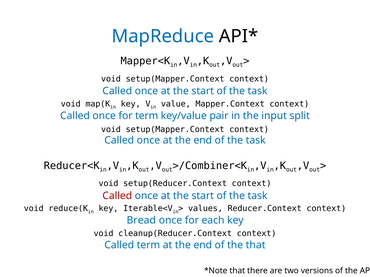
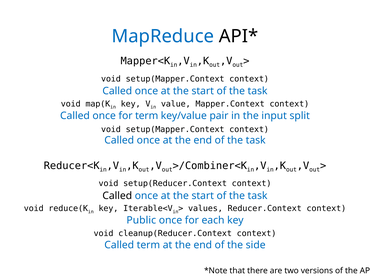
Called colour: red -> black (117, 196)
Bread: Bread -> Public (141, 221)
the that: that -> side (256, 245)
